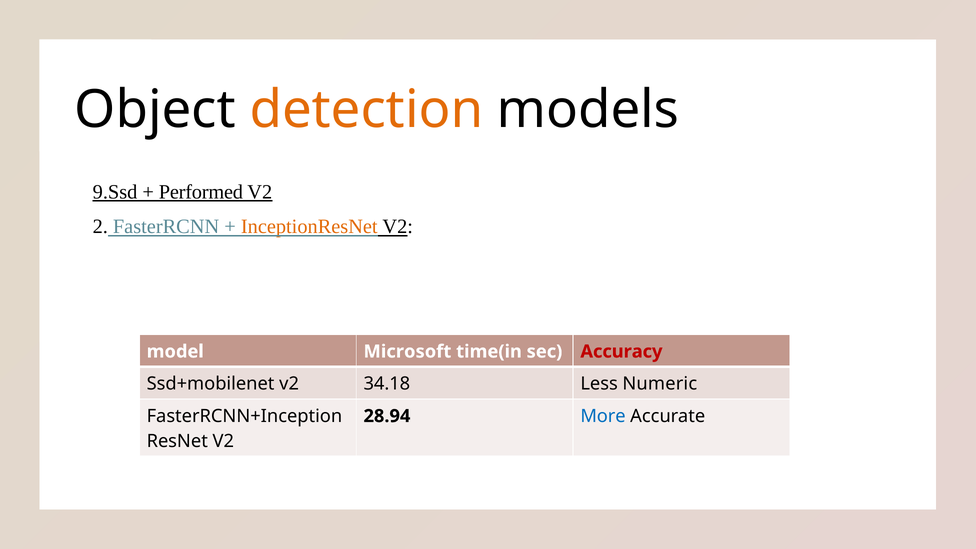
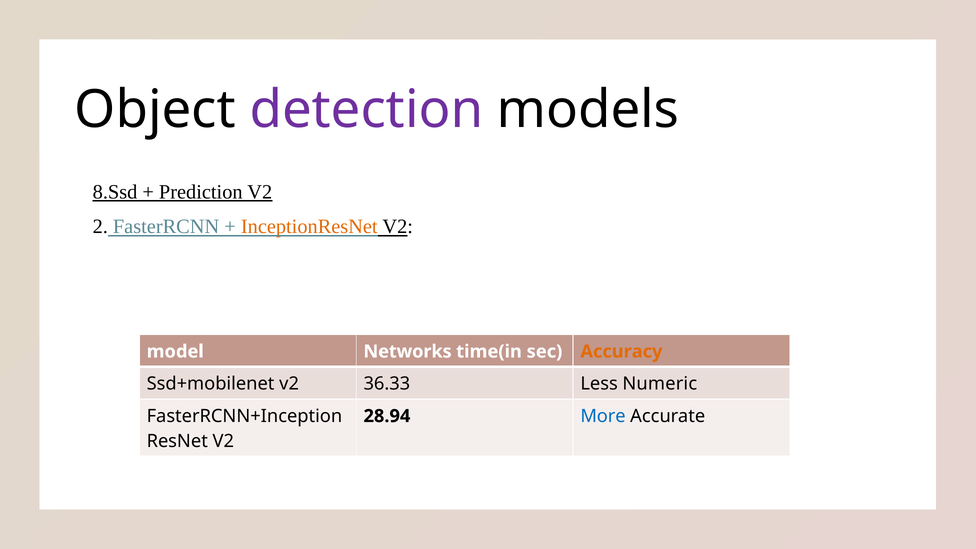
detection colour: orange -> purple (366, 110)
9.Ssd: 9.Ssd -> 8.Ssd (115, 192)
Performed: Performed -> Prediction (201, 192)
Microsoft: Microsoft -> Networks (408, 352)
Accuracy colour: red -> orange (621, 352)
34.18: 34.18 -> 36.33 (387, 384)
